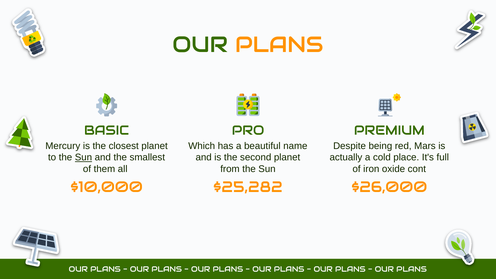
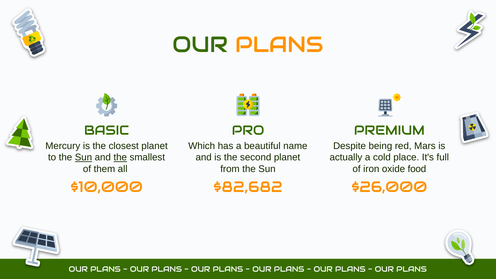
the underline: none -> present (120, 157)
cont: cont -> food (417, 169)
$25,282: $25,282 -> $82,682 (248, 187)
